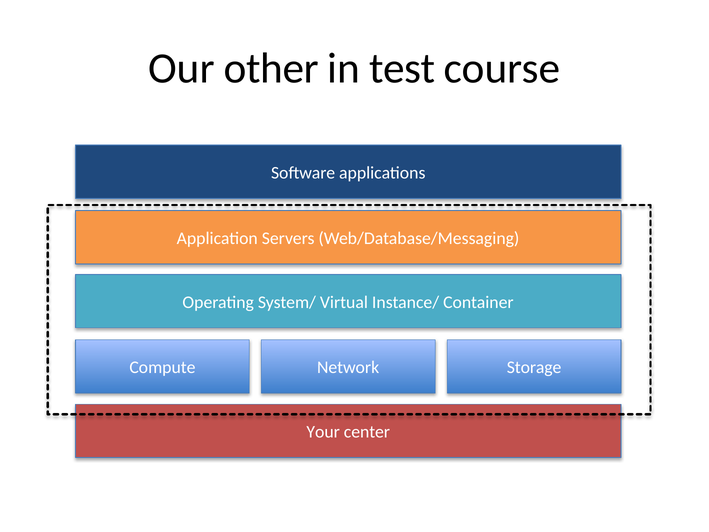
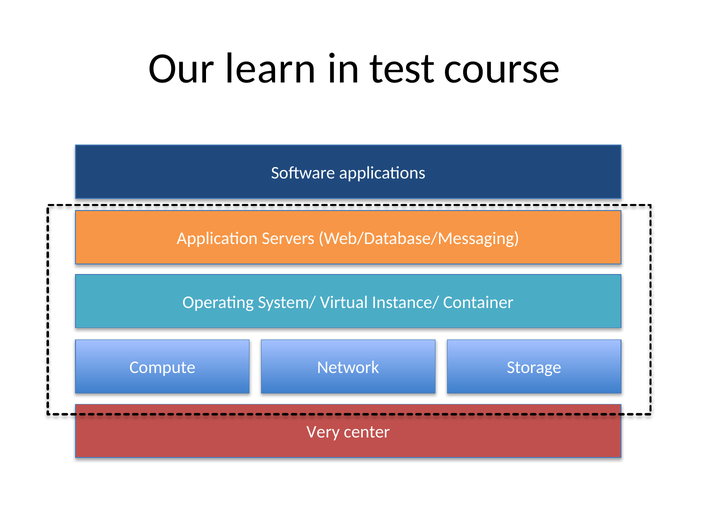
other: other -> learn (271, 69)
Your: Your -> Very (323, 432)
